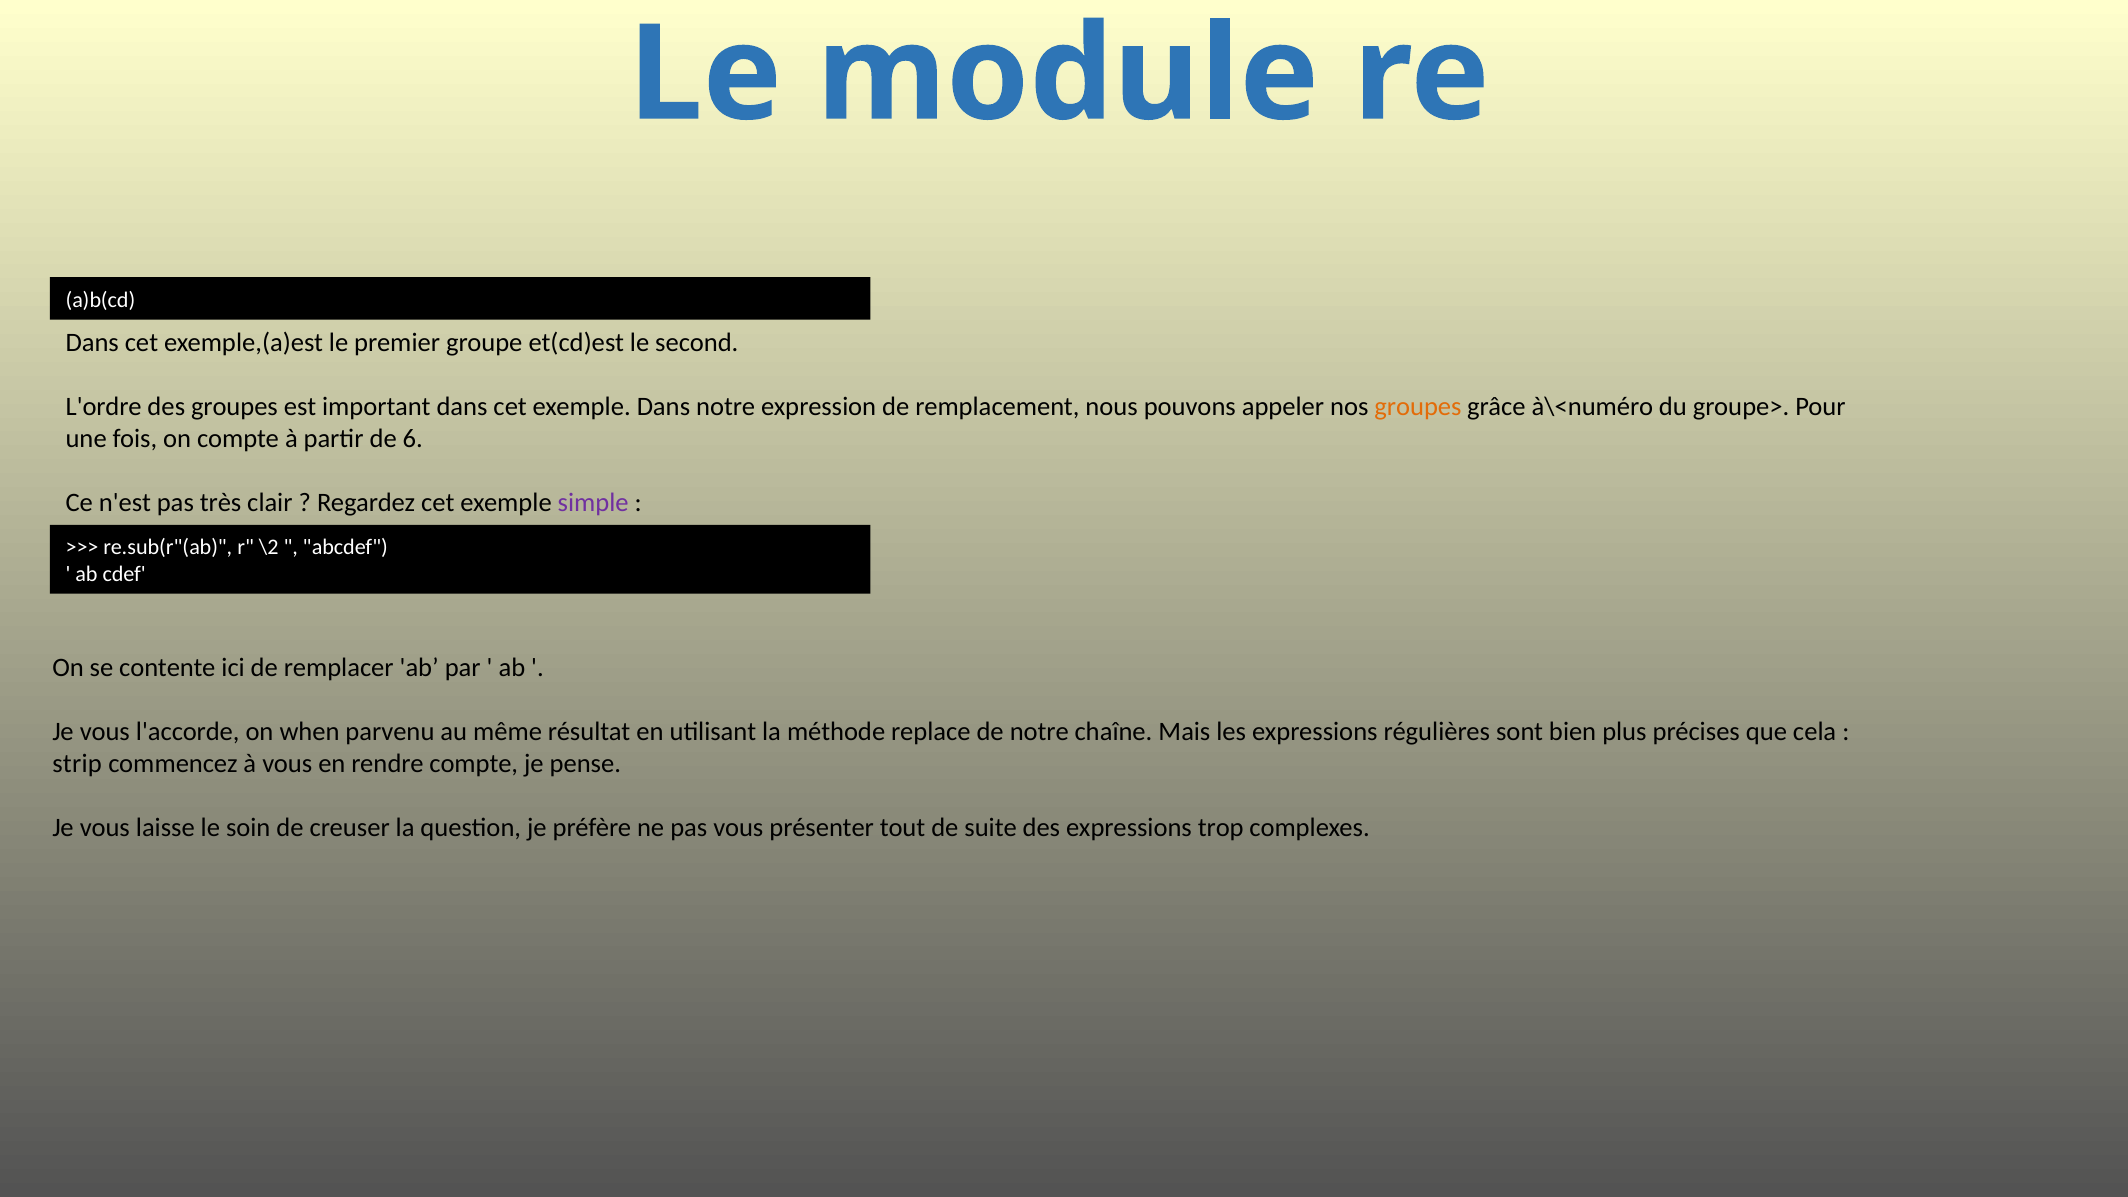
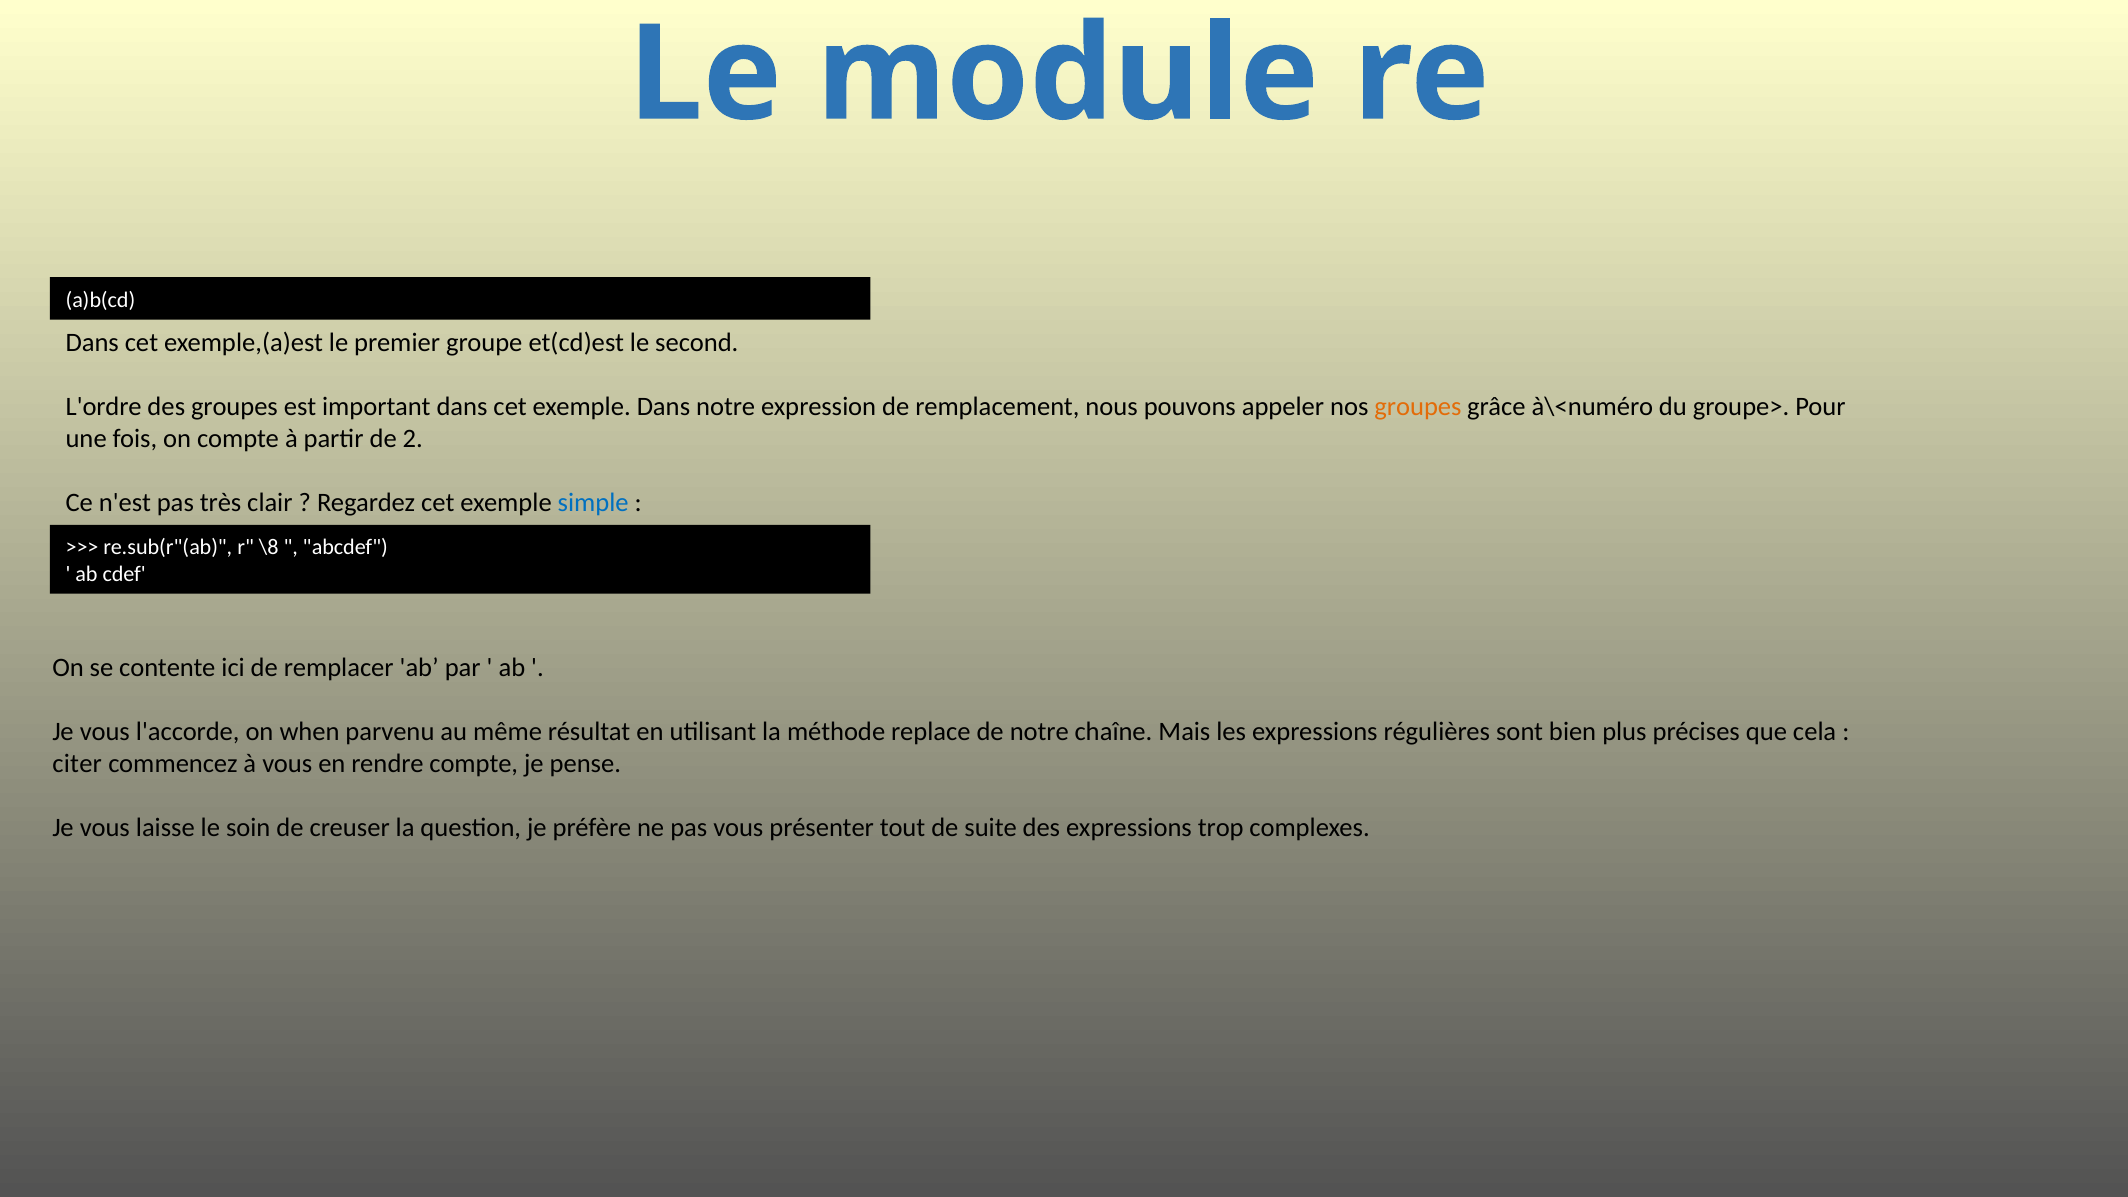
6: 6 -> 2 (413, 438)
simple colour: purple -> blue (593, 502)
\2: \2 -> \8 (269, 548)
strip: strip -> citer (77, 764)
